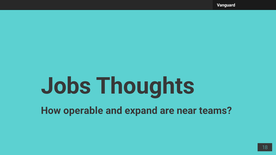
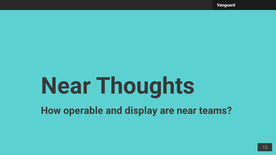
Jobs: Jobs -> Near (66, 86)
expand: expand -> display (141, 111)
